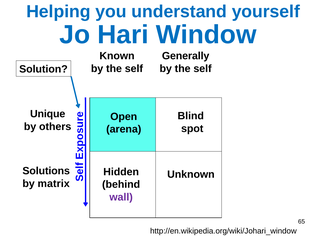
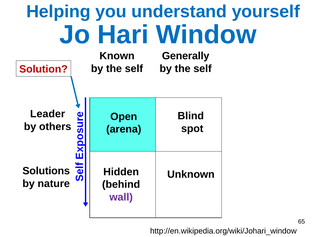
Solution colour: black -> red (43, 69)
Unique: Unique -> Leader (48, 114)
matrix: matrix -> nature (54, 184)
